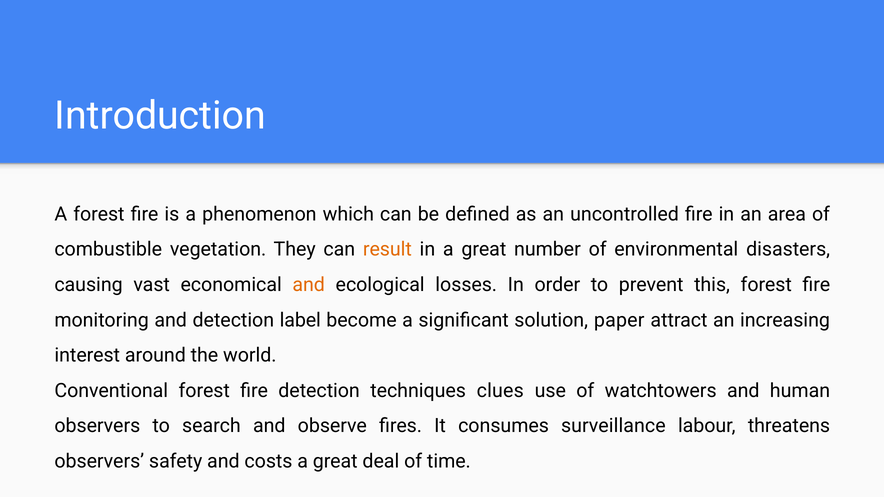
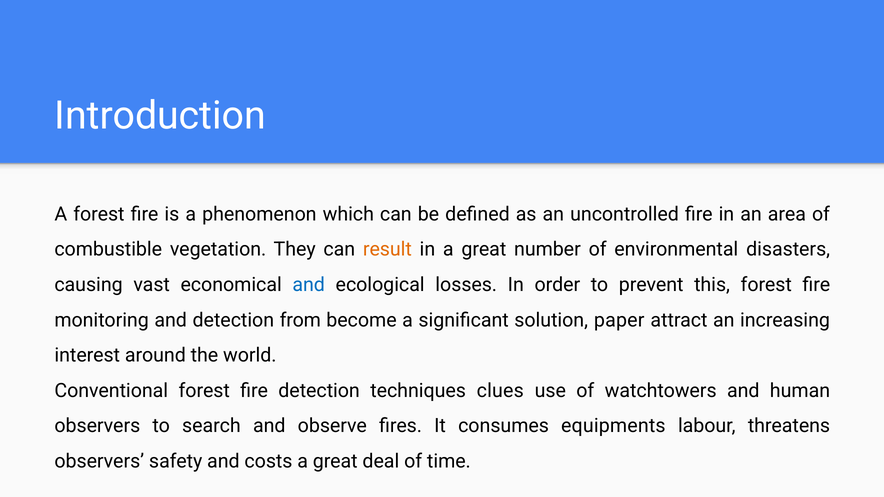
and colour: orange -> blue (309, 285)
label: label -> from (300, 320)
surveillance: surveillance -> equipments (613, 426)
